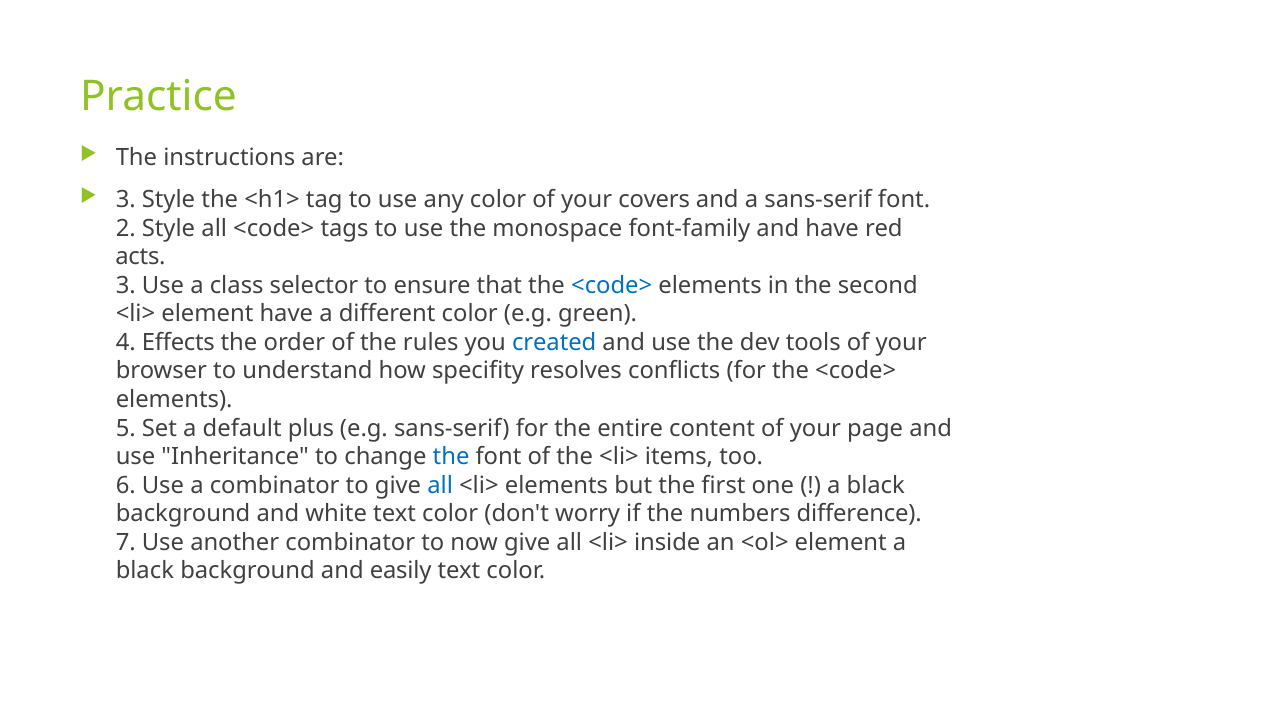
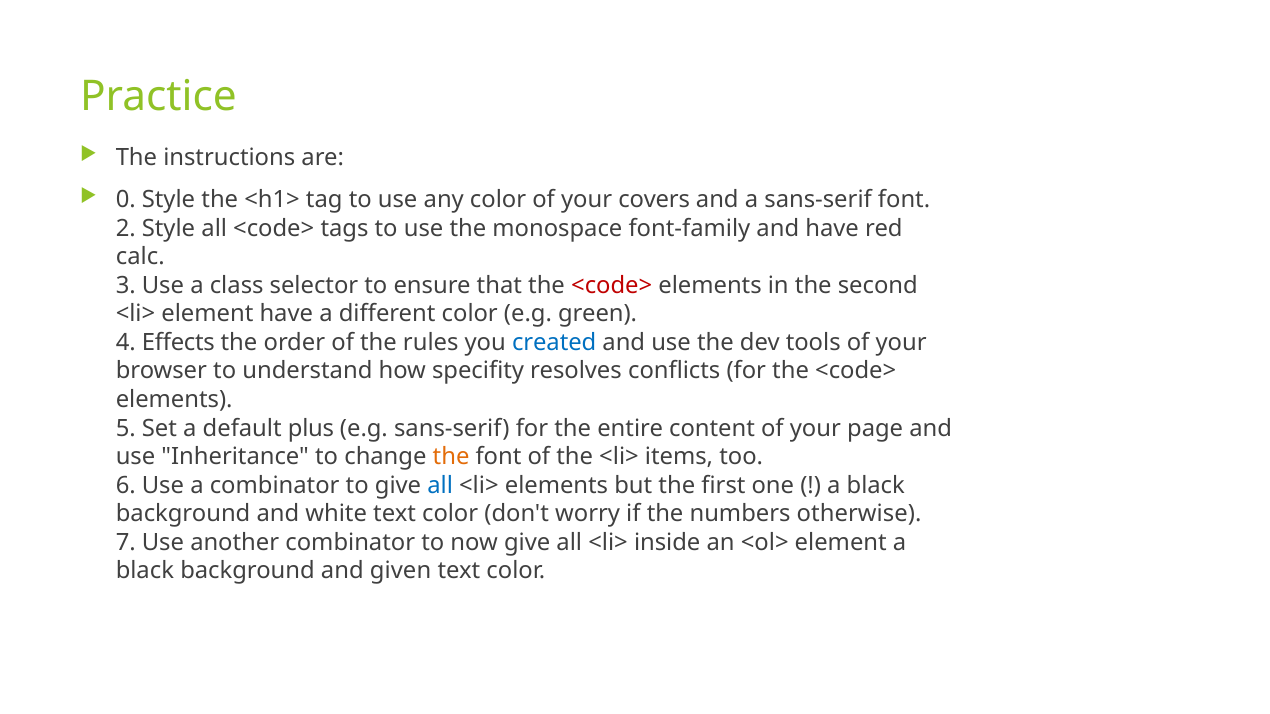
3: 3 -> 0 (126, 200)
acts: acts -> calc (140, 257)
<code> colour: blue -> red (612, 286)
the colour: blue -> orange (451, 457)
difference: difference -> otherwise (859, 514)
easily: easily -> given (401, 571)
